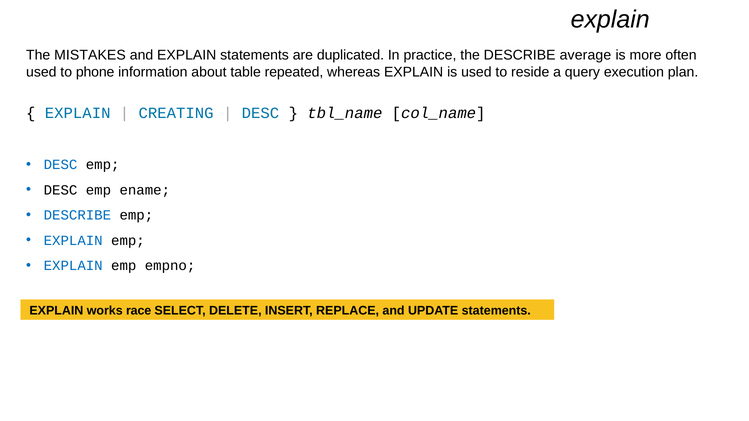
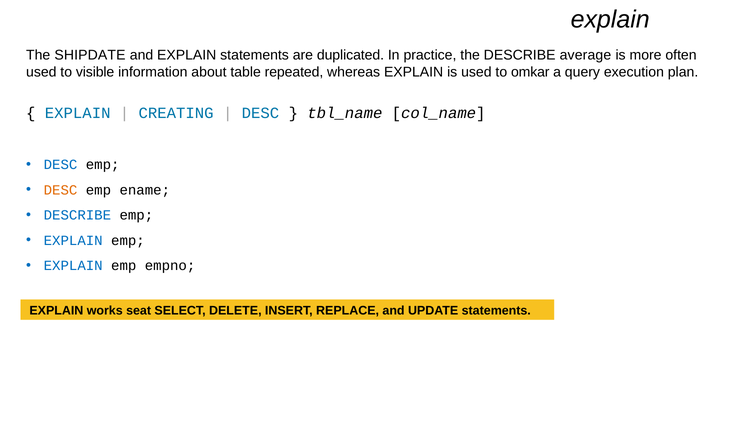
MISTAKES: MISTAKES -> SHIPDATE (90, 55)
phone: phone -> visible (95, 72)
reside: reside -> omkar (530, 72)
DESC colour: black -> orange (61, 190)
race: race -> seat (139, 311)
